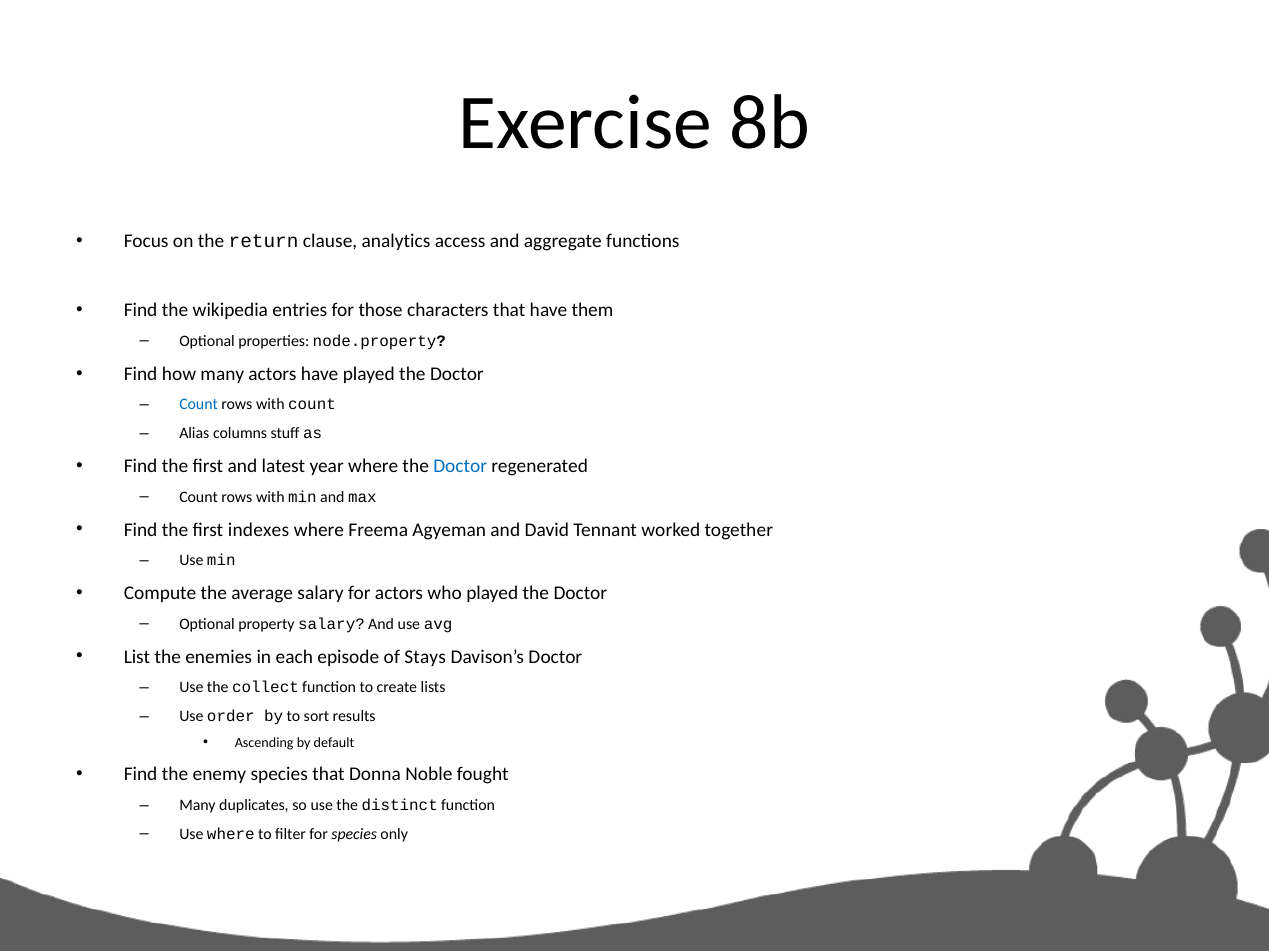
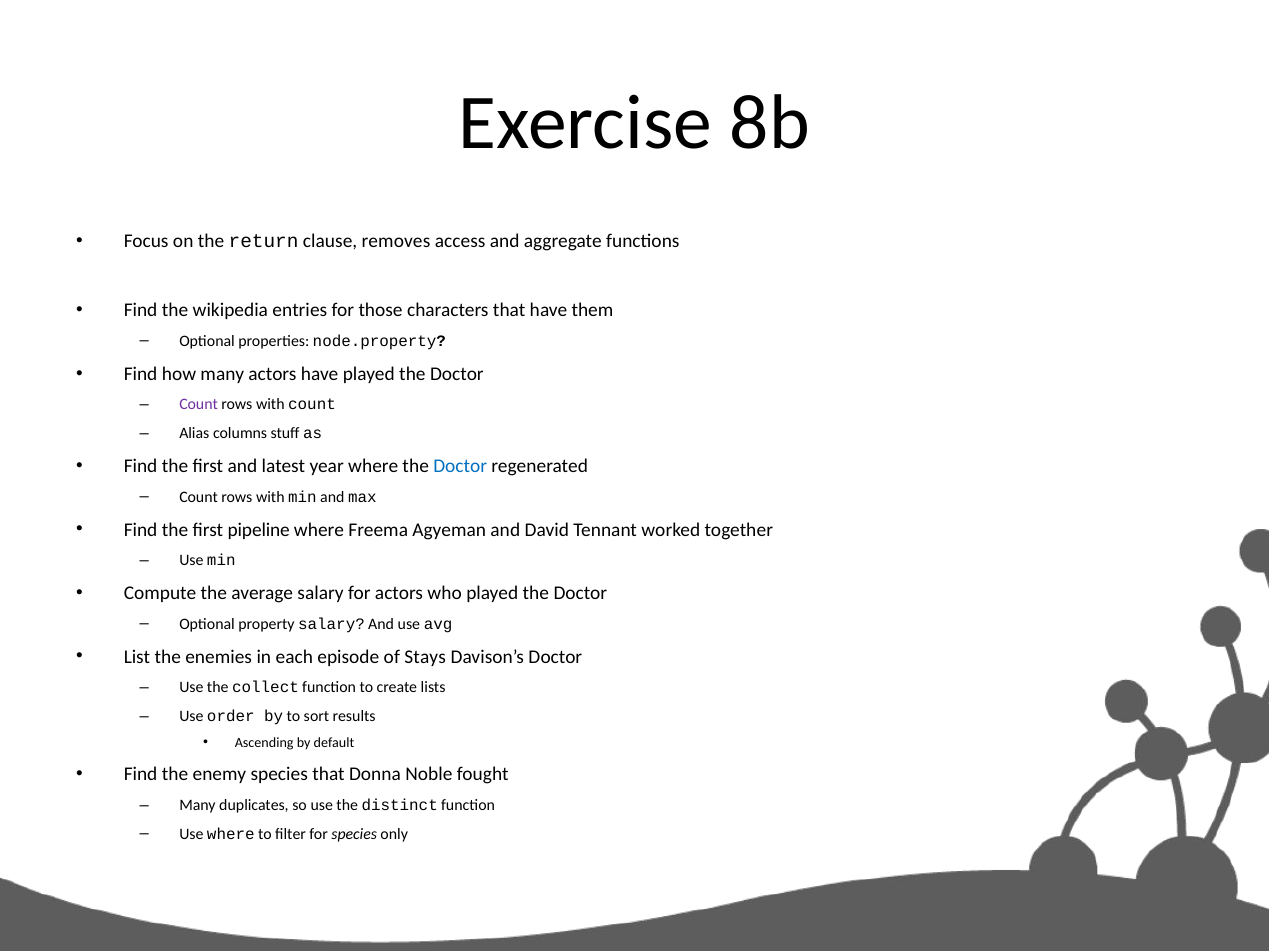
analytics: analytics -> removes (396, 241)
Count colour: blue -> purple (199, 405)
indexes: indexes -> pipeline (259, 530)
